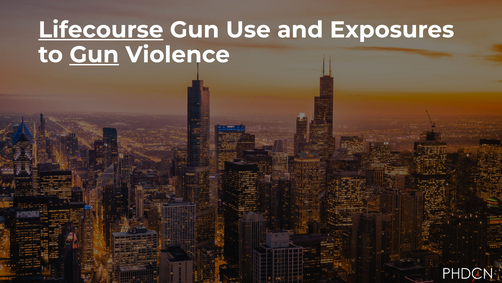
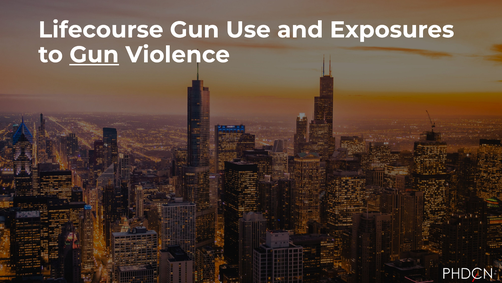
Lifecourse underline: present -> none (101, 30)
